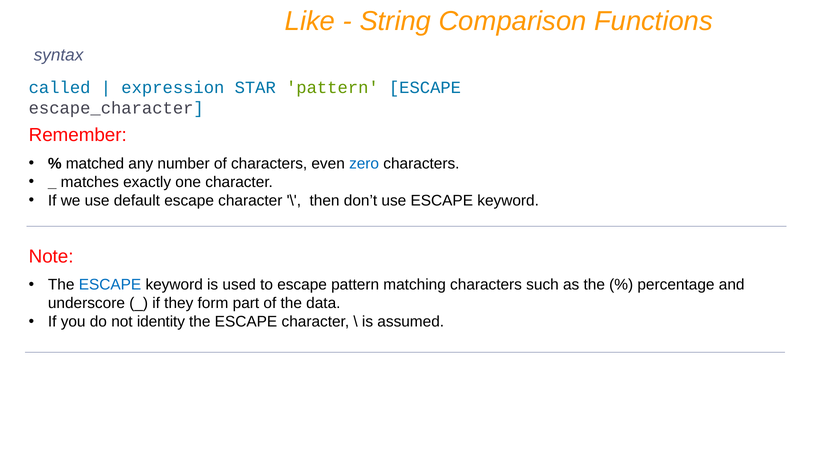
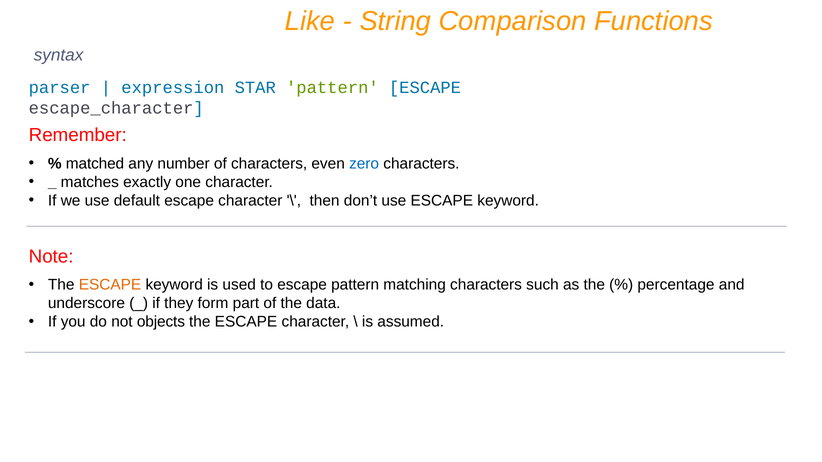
called: called -> parser (60, 88)
ESCAPE colour: blue -> orange (110, 285)
identity: identity -> objects (161, 322)
